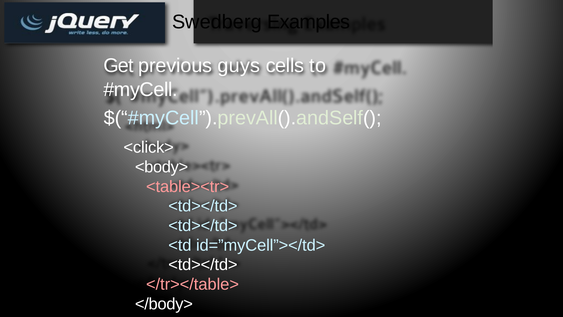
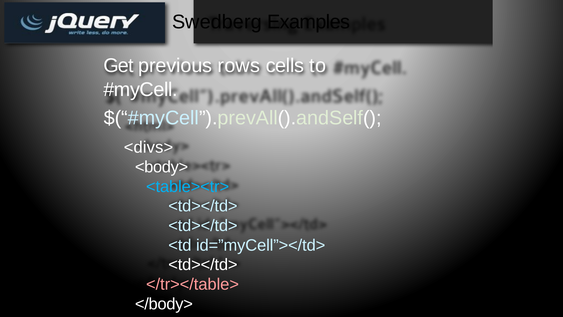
guys: guys -> rows (239, 66)
<click>: <click> -> <divs> (148, 147)
<table><tr> colour: pink -> light blue (188, 187)
